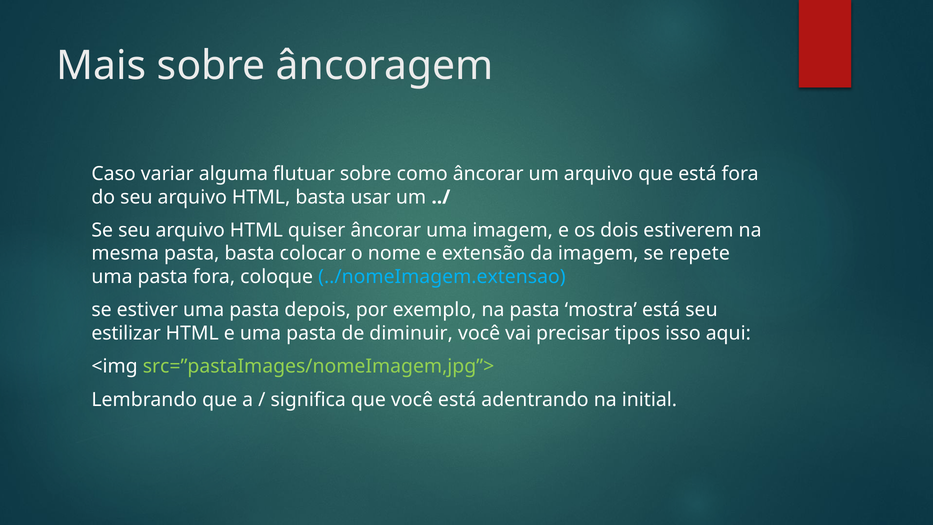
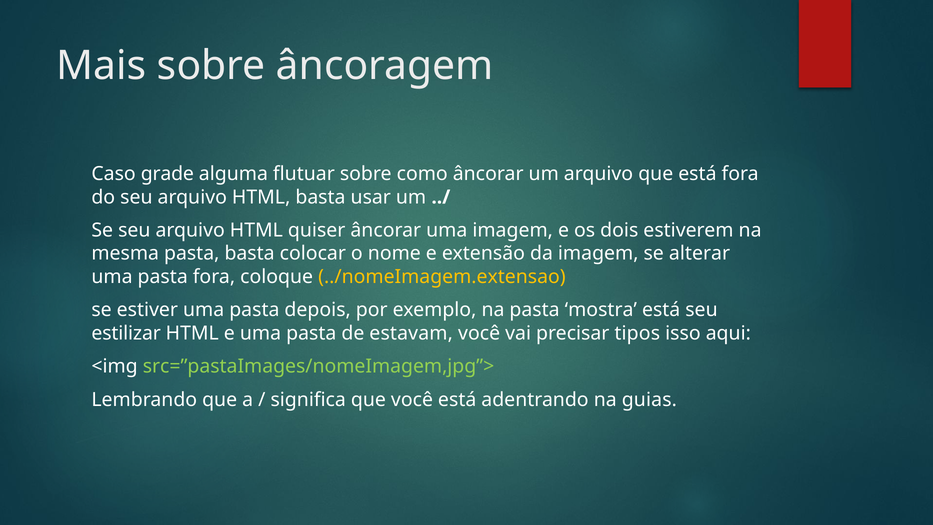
variar: variar -> grade (167, 174)
repete: repete -> alterar (700, 253)
../nomeImagem.extensao colour: light blue -> yellow (442, 277)
diminuir: diminuir -> estavam (411, 333)
initial: initial -> guias (649, 399)
